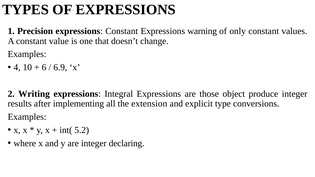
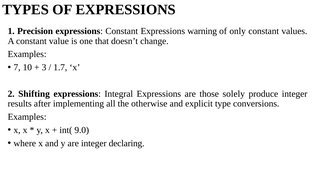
4: 4 -> 7 (17, 67)
6: 6 -> 3 (44, 67)
6.9: 6.9 -> 1.7 (60, 67)
Writing: Writing -> Shifting (34, 94)
object: object -> solely (234, 94)
extension: extension -> otherwise (149, 104)
5.2: 5.2 -> 9.0 (82, 130)
